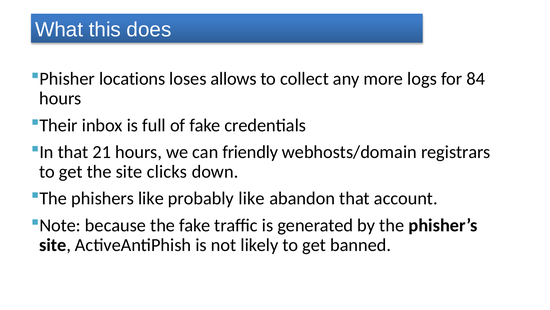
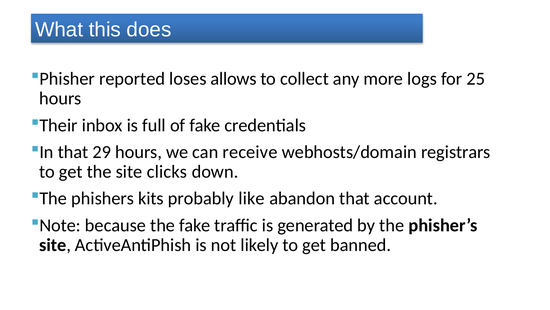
locations: locations -> reported (132, 79)
84: 84 -> 25 (476, 79)
21: 21 -> 29 (102, 152)
friendly: friendly -> receive (250, 152)
phishers like: like -> kits (151, 198)
